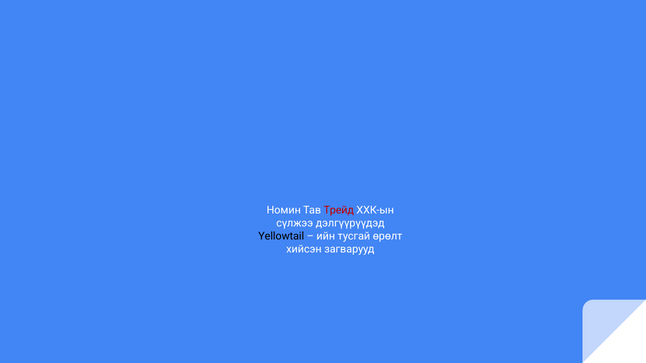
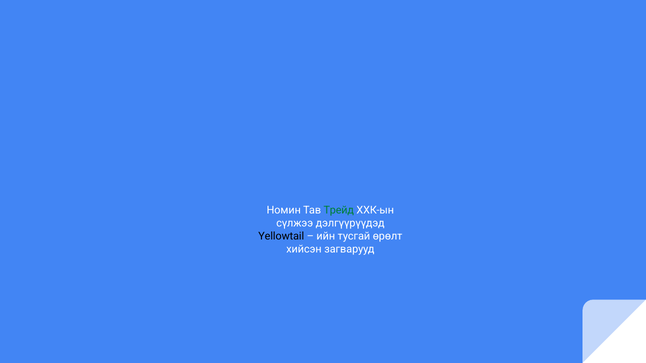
Трейд colour: red -> green (339, 210)
